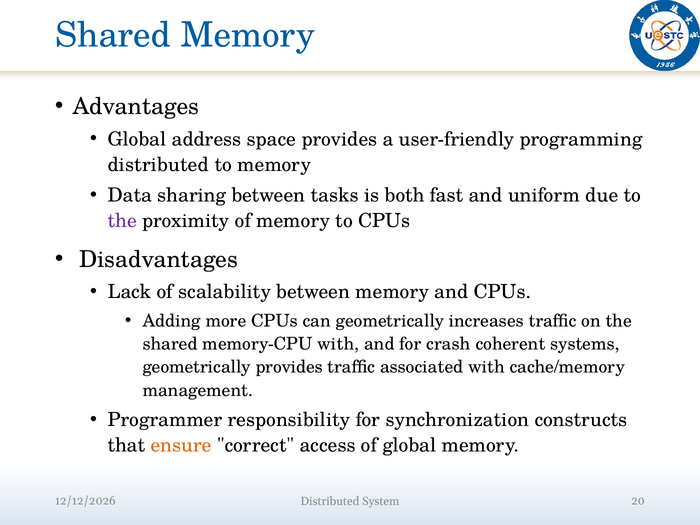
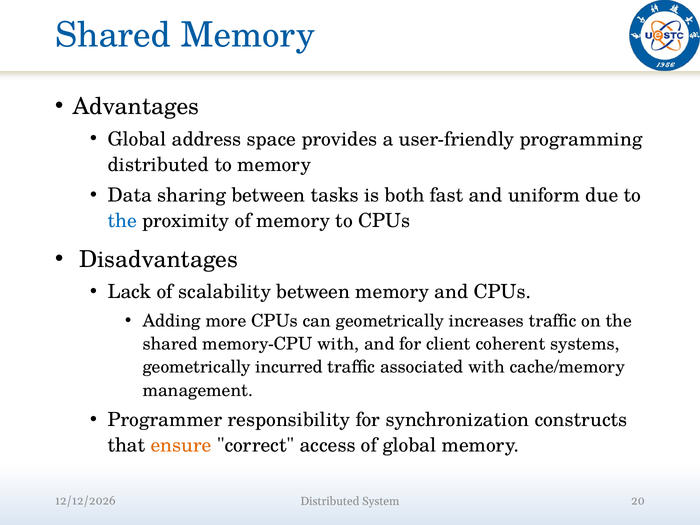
the colour: purple -> blue (122, 221)
crash: crash -> client (448, 344)
geometrically provides: provides -> incurred (289, 367)
